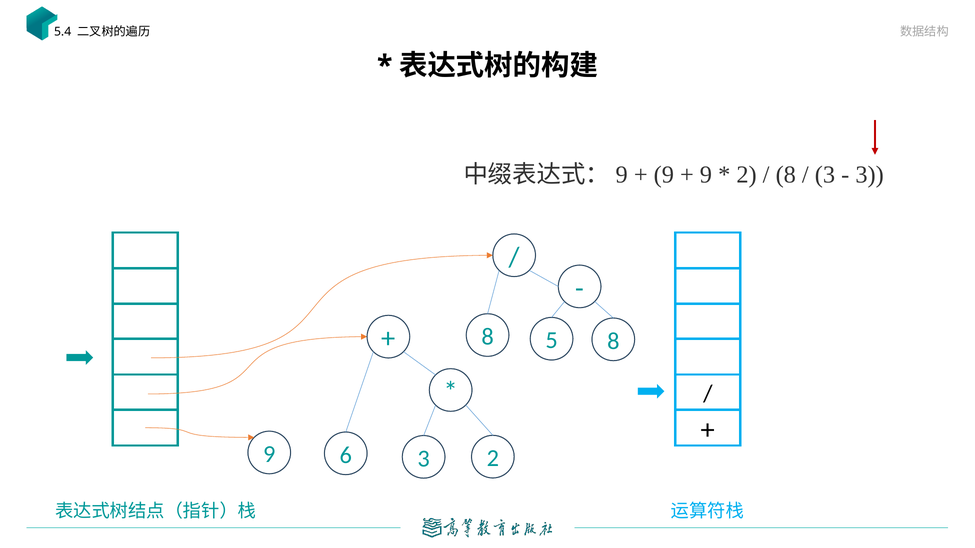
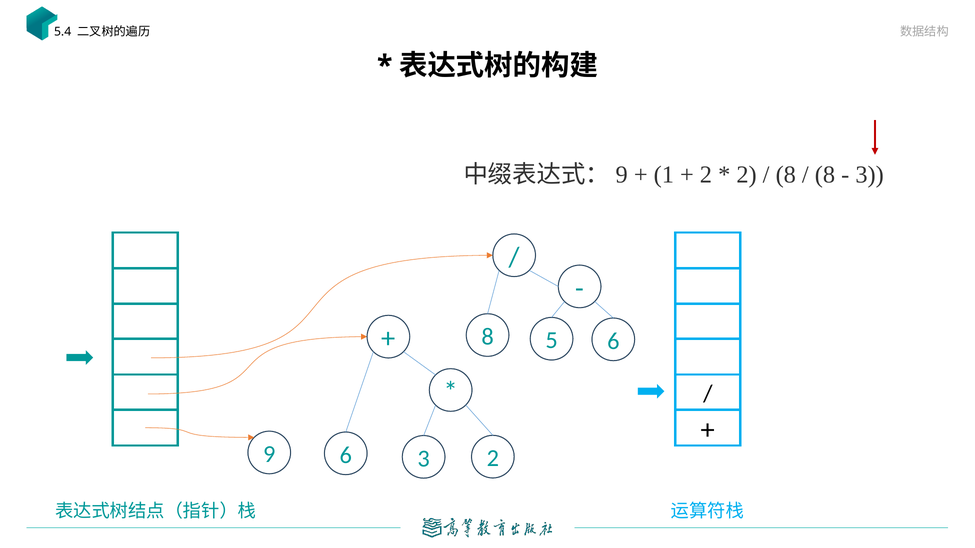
9: 9 -> 1 (664, 175)
9: 9 -> 2 (706, 175)
3: 3 -> 8 (825, 175)
5 8: 8 -> 6 (613, 341)
